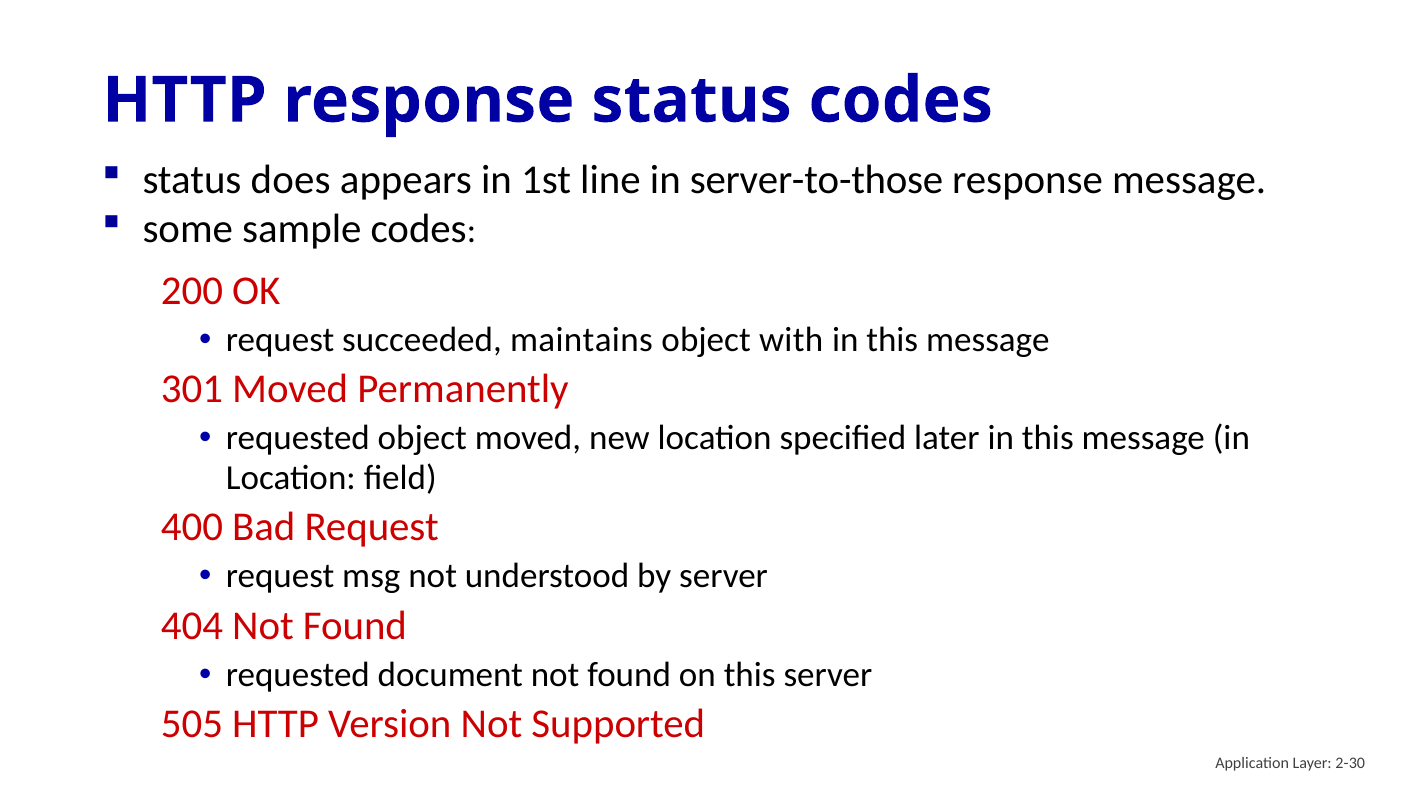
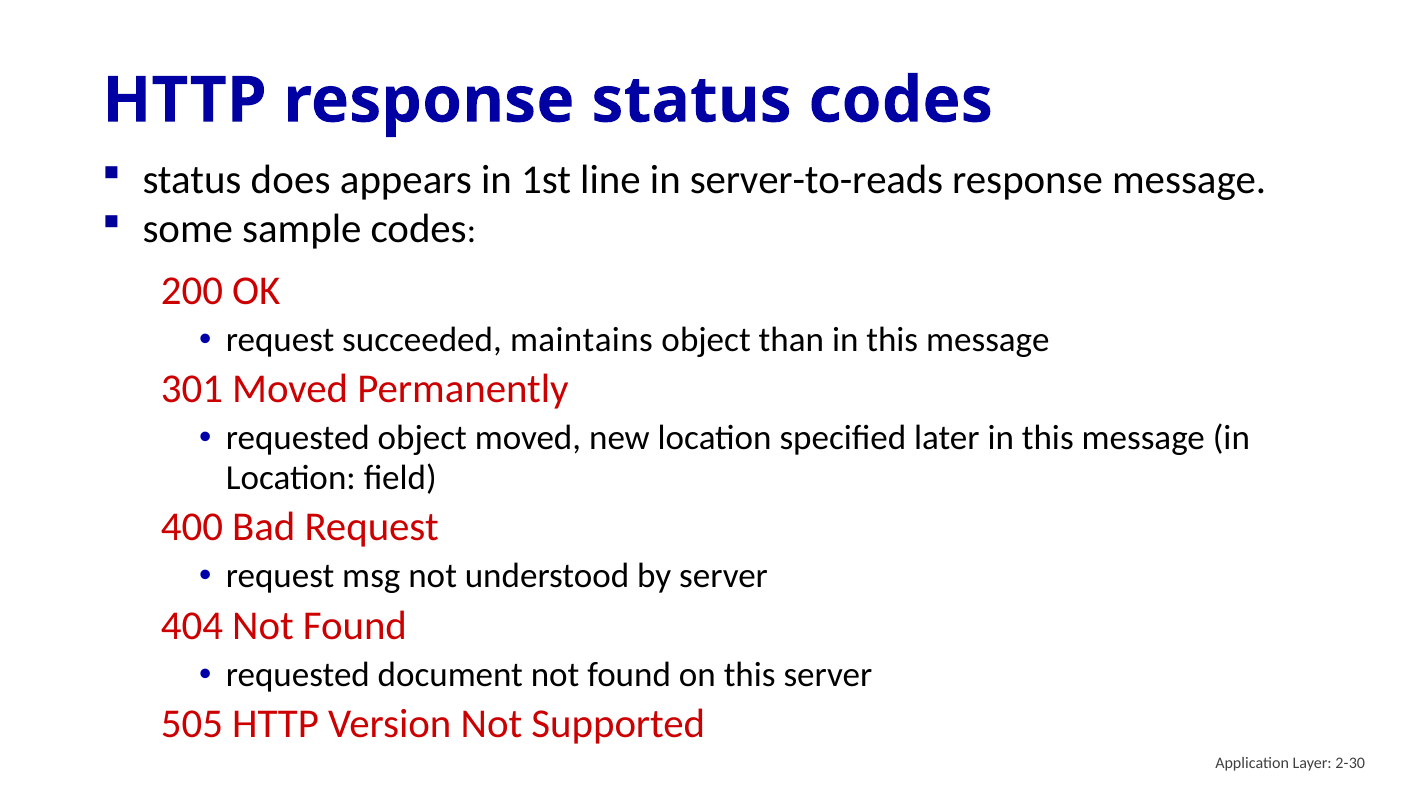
server-to-those: server-to-those -> server-to-reads (817, 179)
with: with -> than (791, 340)
